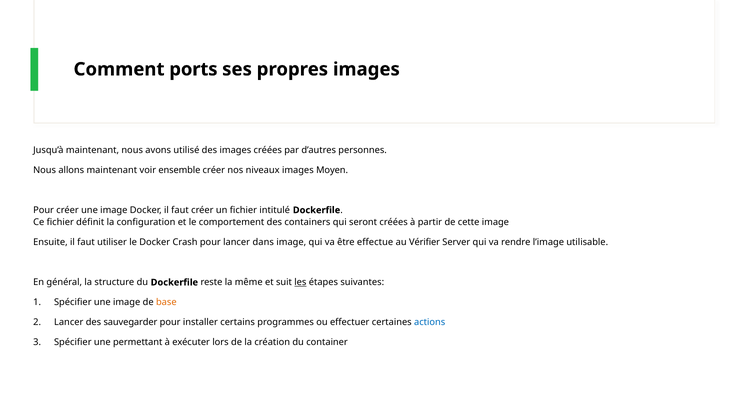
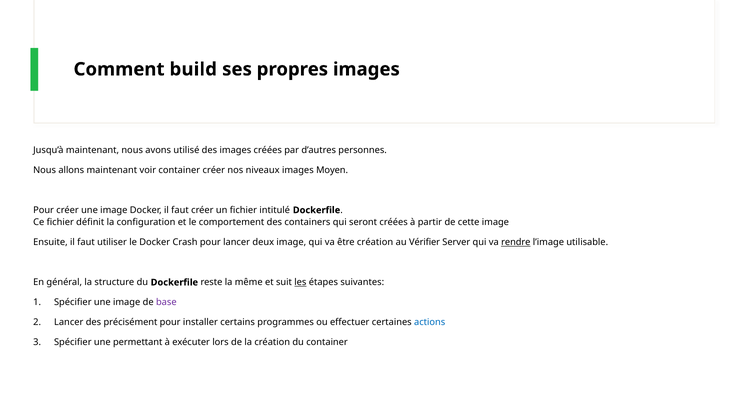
ports: ports -> build (193, 69)
voir ensemble: ensemble -> container (179, 170)
dans: dans -> deux (263, 242)
être effectue: effectue -> création (375, 242)
rendre underline: none -> present (516, 242)
base colour: orange -> purple (166, 302)
sauvegarder: sauvegarder -> précisément (130, 322)
